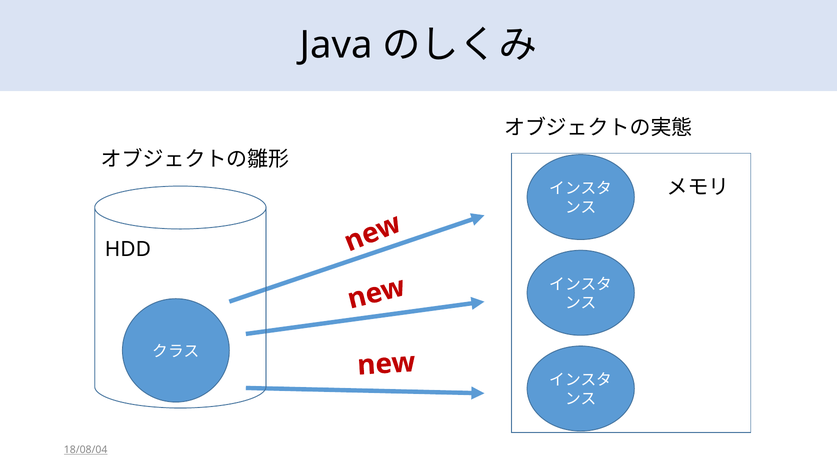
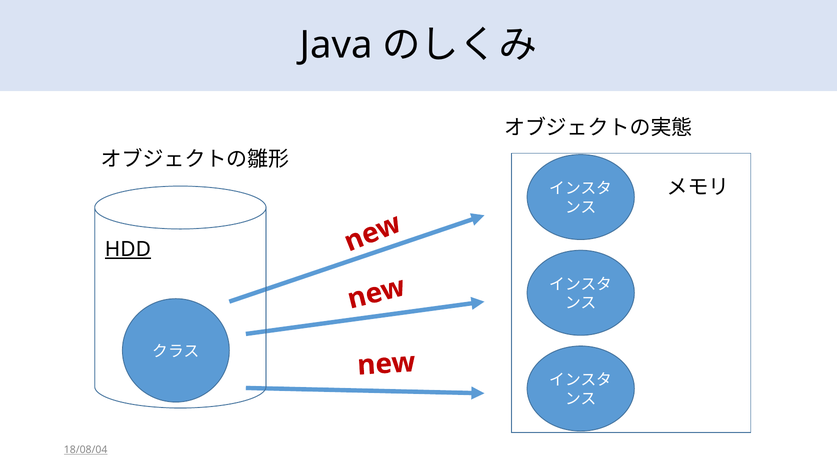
HDD underline: none -> present (128, 249)
